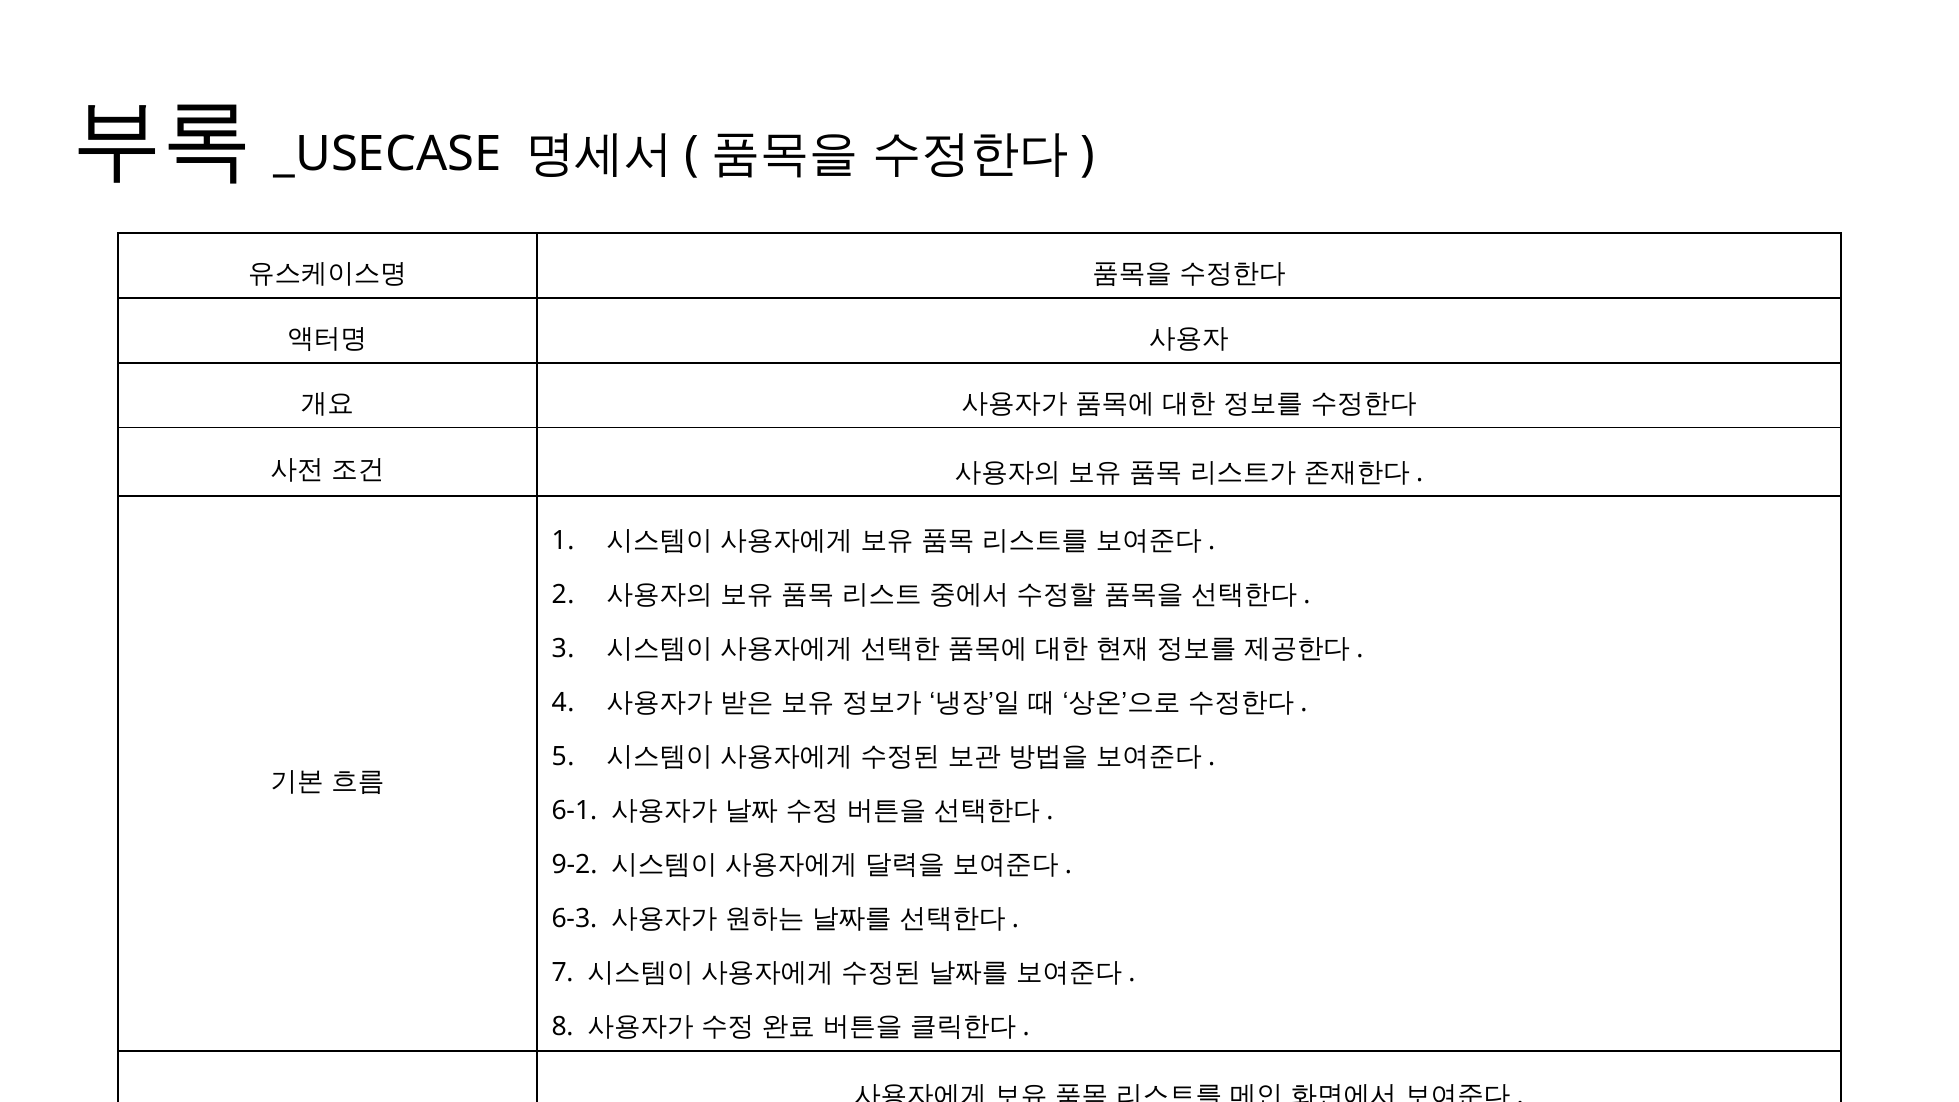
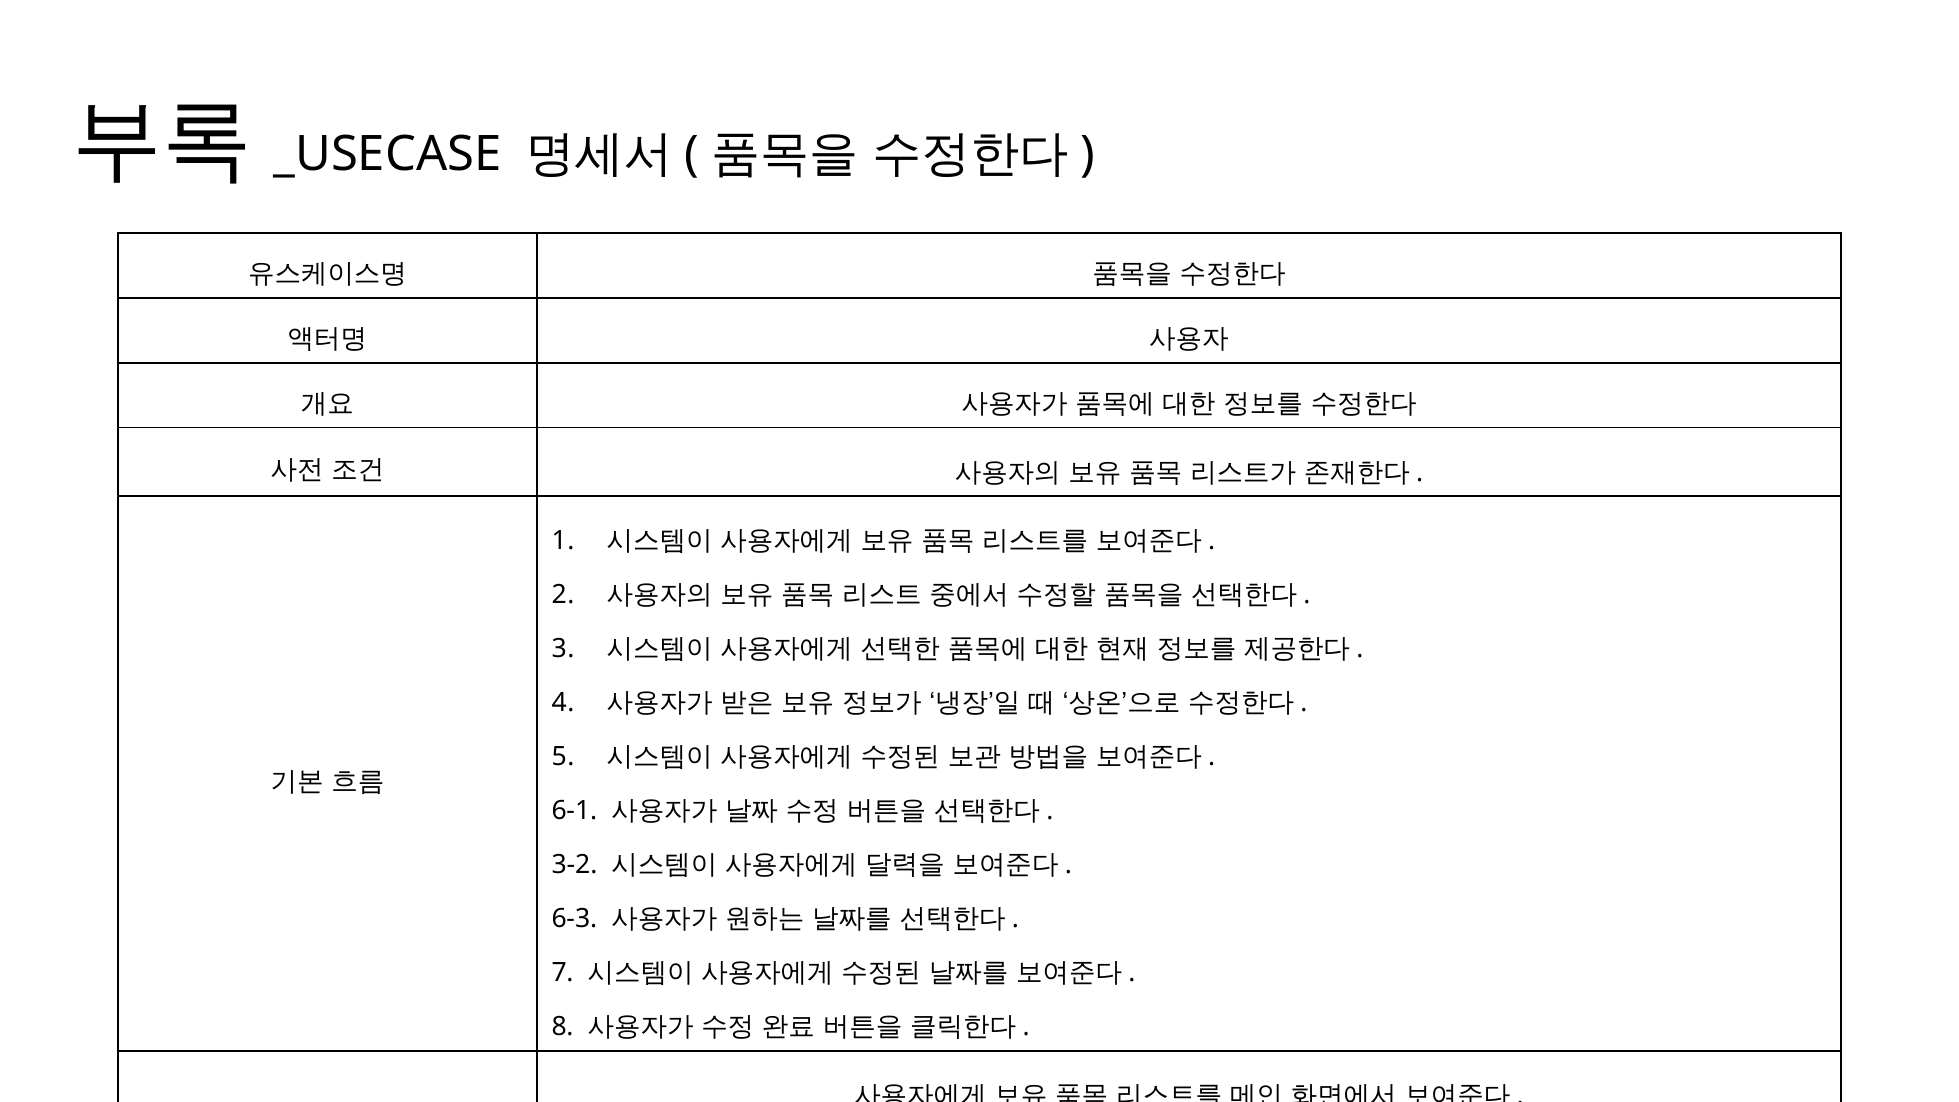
9-2: 9-2 -> 3-2 (574, 865)
